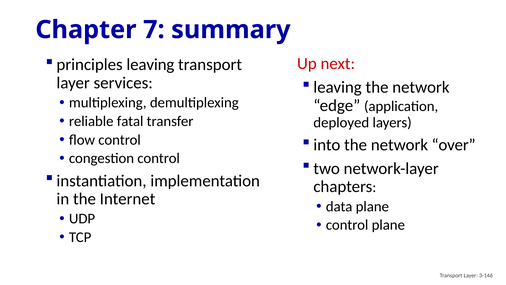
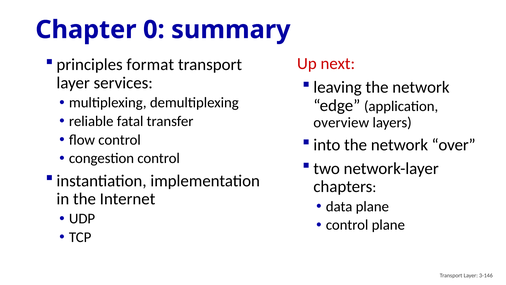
7: 7 -> 0 (154, 30)
principles leaving: leaving -> format (150, 65)
deployed: deployed -> overview (341, 122)
